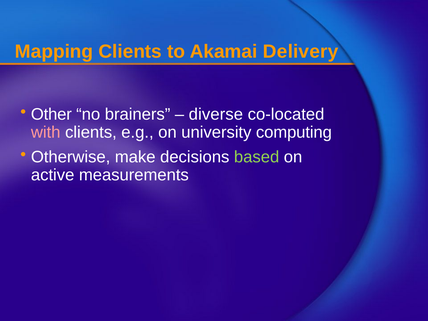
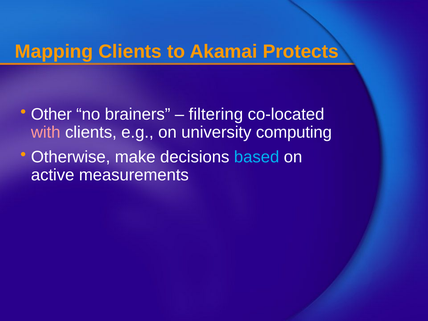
Delivery: Delivery -> Protects (301, 52)
diverse: diverse -> filtering (216, 114)
based colour: light green -> light blue (257, 157)
